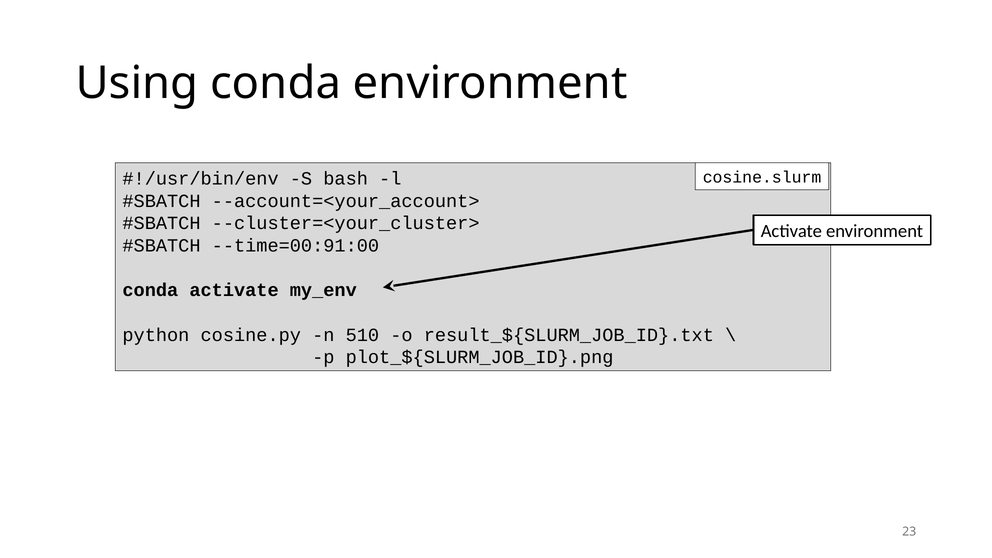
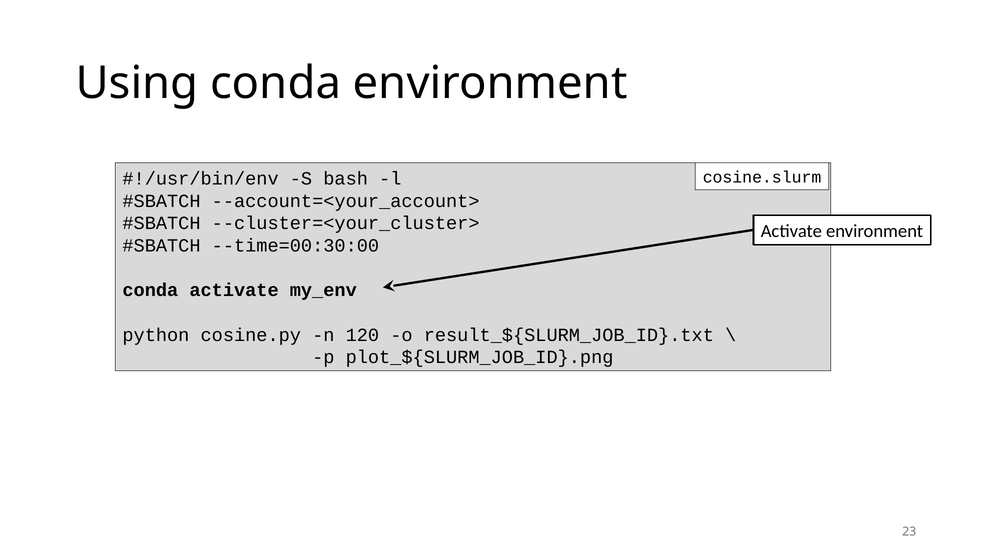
--time=00:91:00: --time=00:91:00 -> --time=00:30:00 (295, 246)
510: 510 -> 120 (362, 335)
